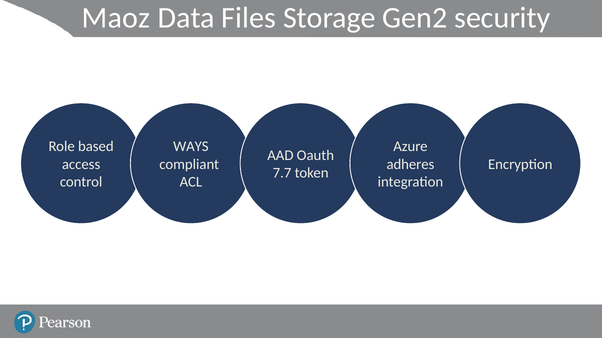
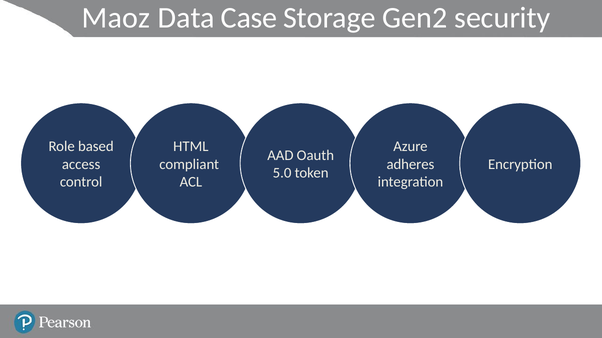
Files: Files -> Case (249, 18)
WAYS: WAYS -> HTML (191, 147)
7.7: 7.7 -> 5.0 (282, 173)
